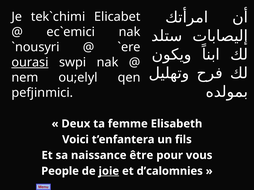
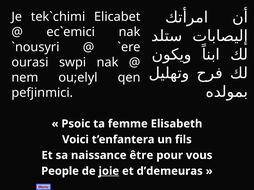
ourasi underline: present -> none (30, 62)
Deux: Deux -> Psoic (76, 124)
d’calomnies: d’calomnies -> d’demeuras (170, 171)
